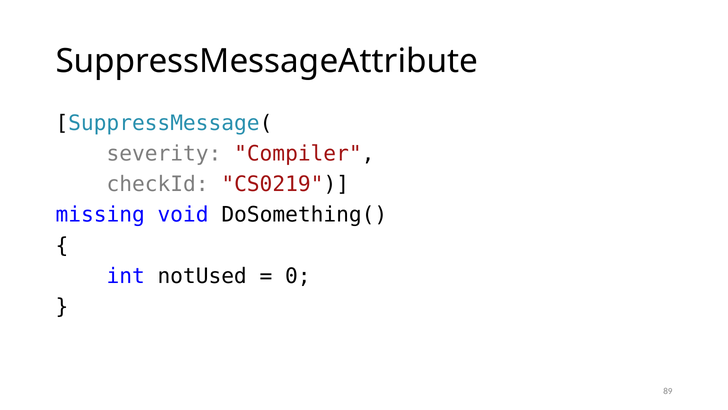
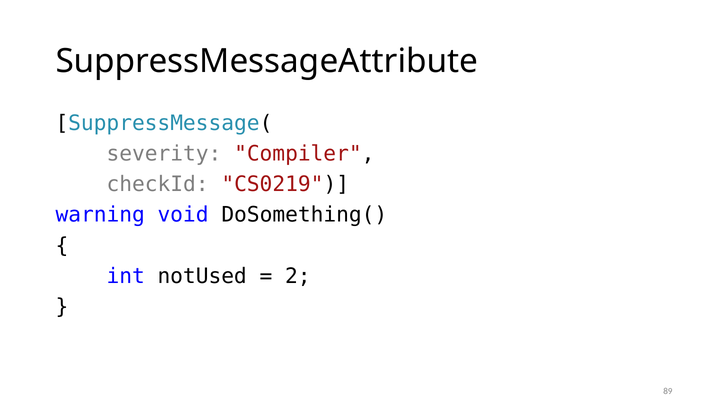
missing: missing -> warning (100, 215)
0: 0 -> 2 (298, 276)
